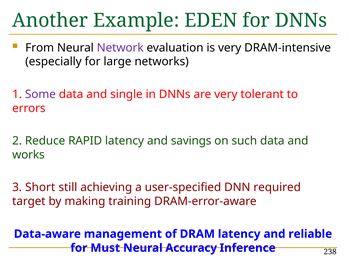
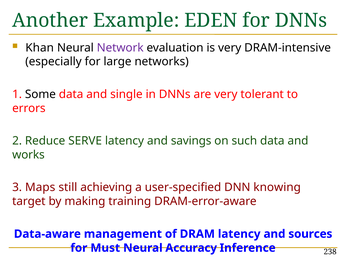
From: From -> Khan (40, 48)
Some colour: purple -> black (40, 94)
RAPID: RAPID -> SERVE (85, 141)
Short: Short -> Maps (40, 187)
required: required -> knowing (277, 187)
reliable: reliable -> sources (310, 234)
